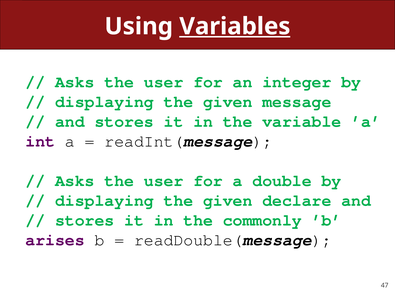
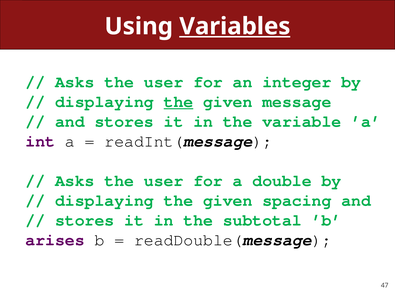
the underline: none -> present (178, 102)
declare: declare -> spacing (297, 201)
commonly: commonly -> subtotal (262, 220)
